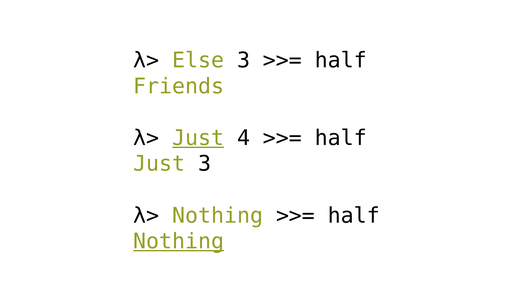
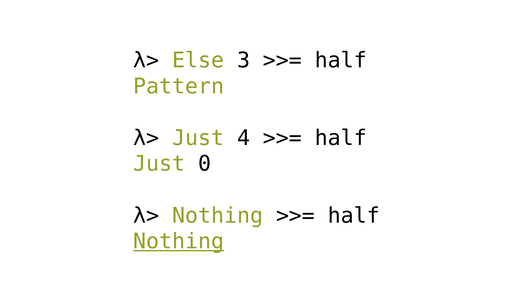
Friends: Friends -> Pattern (179, 86)
Just underline: present -> none (198, 138)
Just 3: 3 -> 0 (205, 164)
